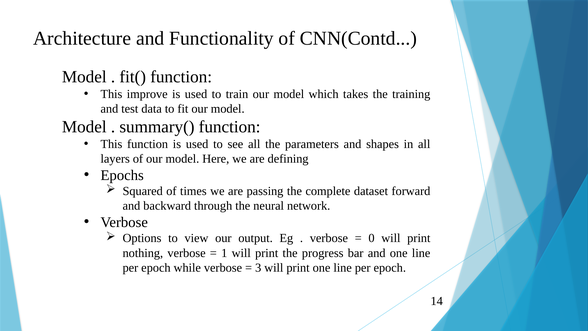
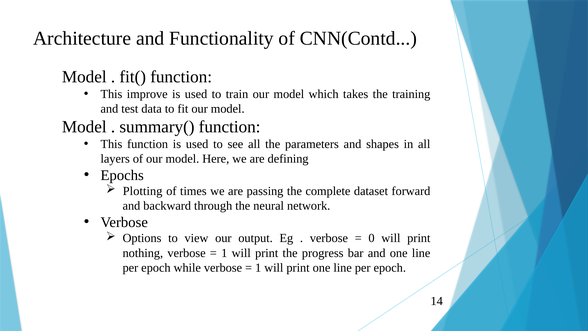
Squared: Squared -> Plotting (143, 191)
3: 3 -> 1 (258, 267)
